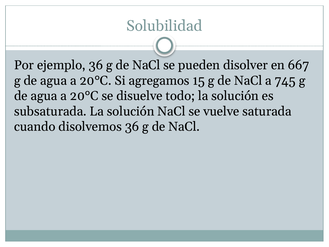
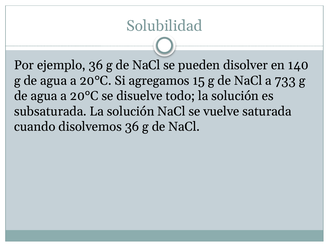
667: 667 -> 140 (298, 65)
745: 745 -> 733 (285, 81)
